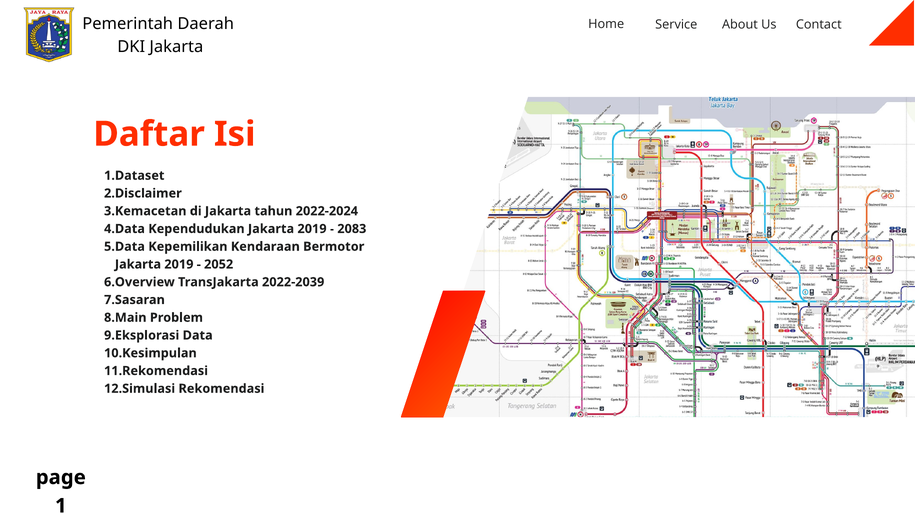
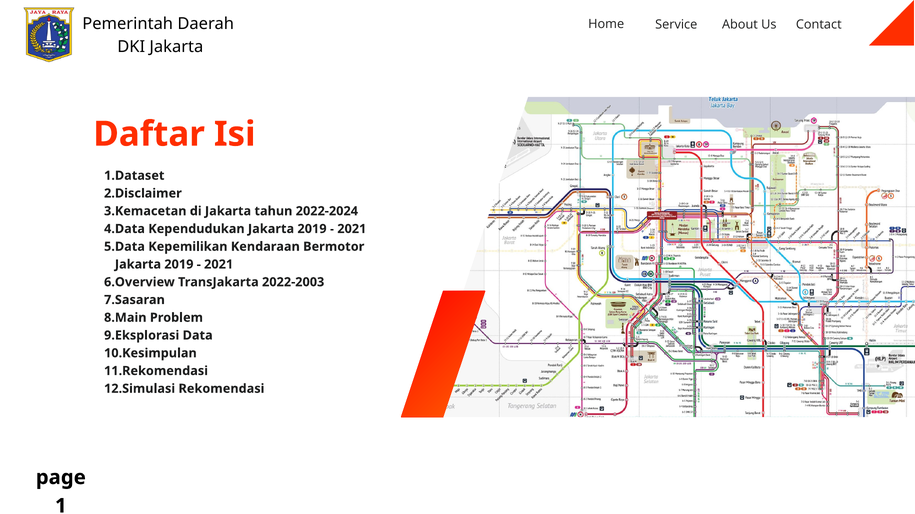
2083: 2083 -> 2021 (352, 229)
2052: 2052 -> 2021 (219, 265)
2022-2039: 2022-2039 -> 2022-2003 (293, 282)
